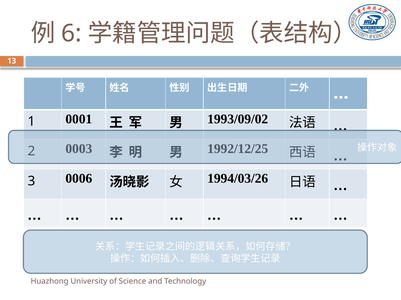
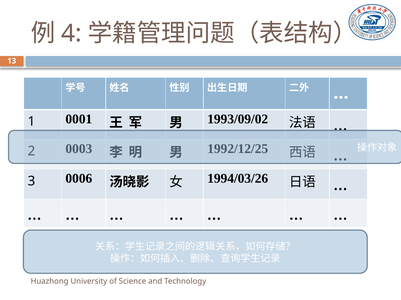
6: 6 -> 4 (72, 33)
